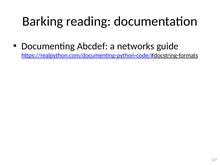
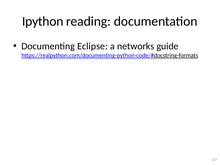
Barking: Barking -> Ipython (43, 21)
Abcdef: Abcdef -> Eclipse (92, 46)
